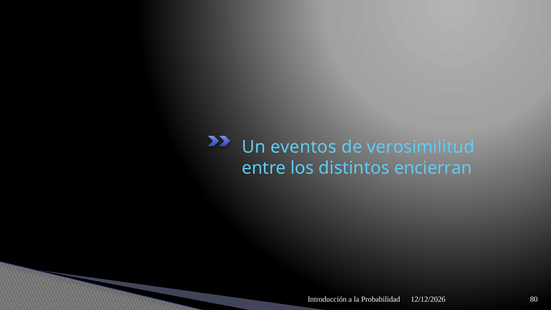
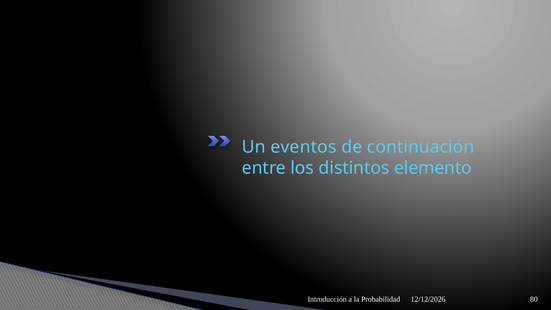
verosimilitud: verosimilitud -> continuación (421, 147)
encierran: encierran -> elemento (433, 168)
